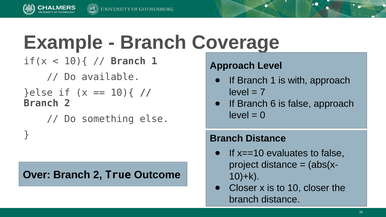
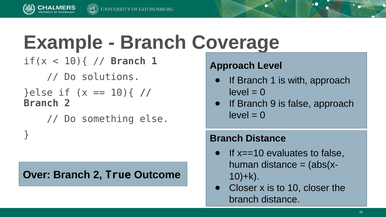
available: available -> solutions (111, 77)
7: 7 -> 0 (263, 92)
6: 6 -> 9 (273, 104)
project: project -> human (244, 165)
